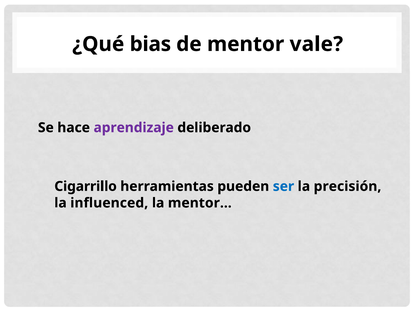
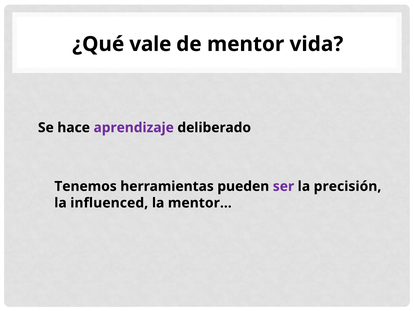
bias: bias -> vale (150, 44)
vale: vale -> vida (316, 44)
Cigarrillo: Cigarrillo -> Tenemos (86, 186)
ser colour: blue -> purple (283, 186)
